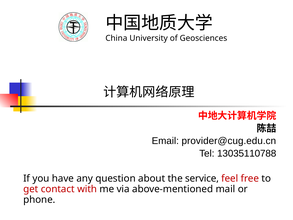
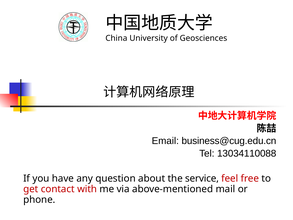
provider@cug.edu.cn: provider@cug.edu.cn -> business@cug.edu.cn (229, 141)
13035110788: 13035110788 -> 13034110088 (247, 153)
